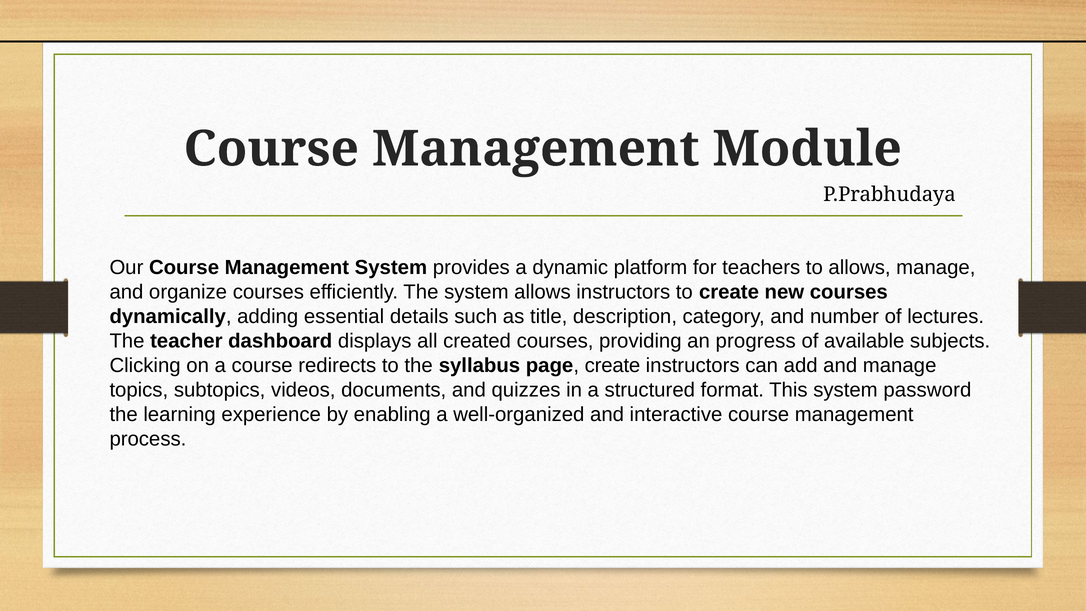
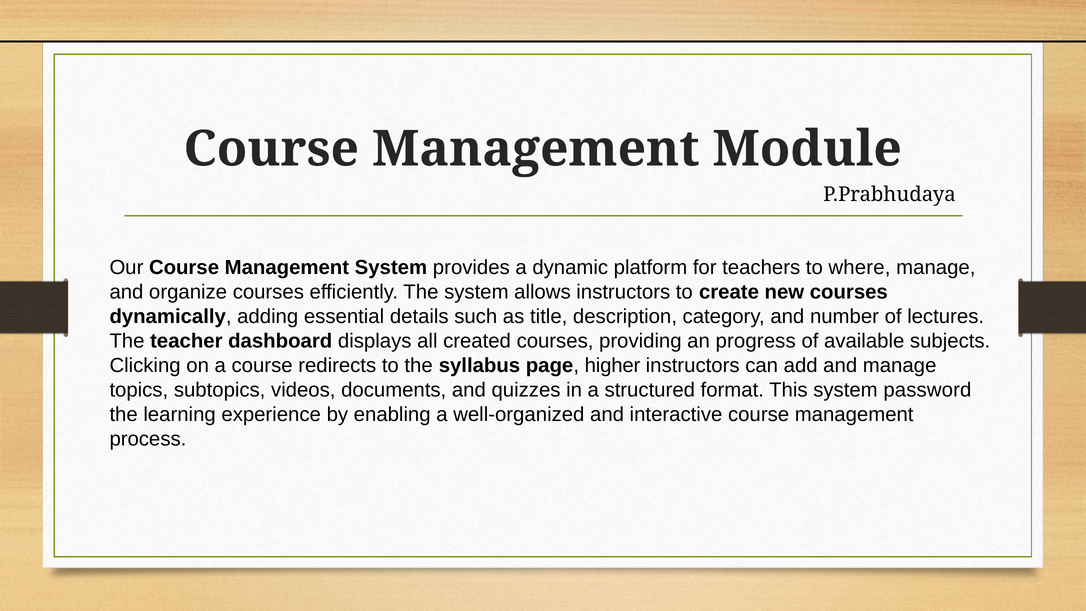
to allows: allows -> where (859, 268)
page create: create -> higher (613, 365)
